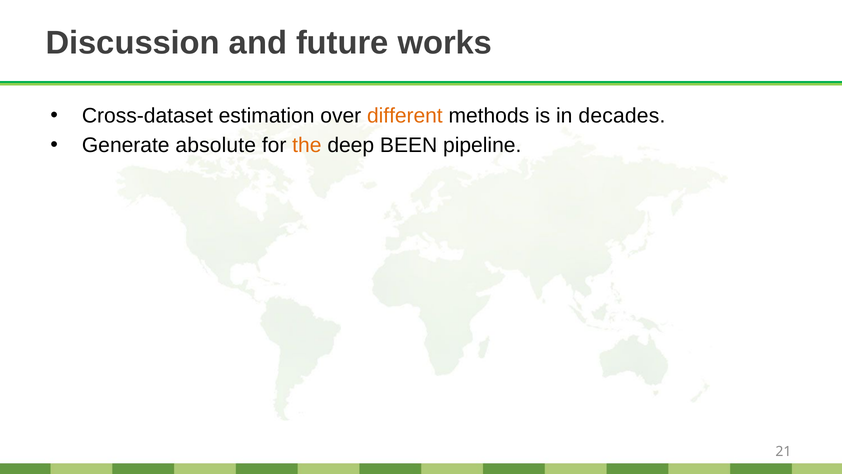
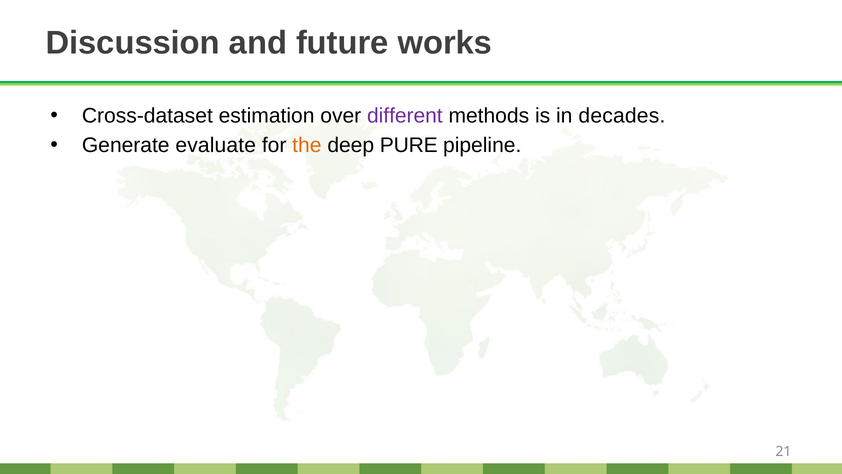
different colour: orange -> purple (405, 116)
absolute: absolute -> evaluate (216, 145)
BEEN: BEEN -> PURE (409, 145)
